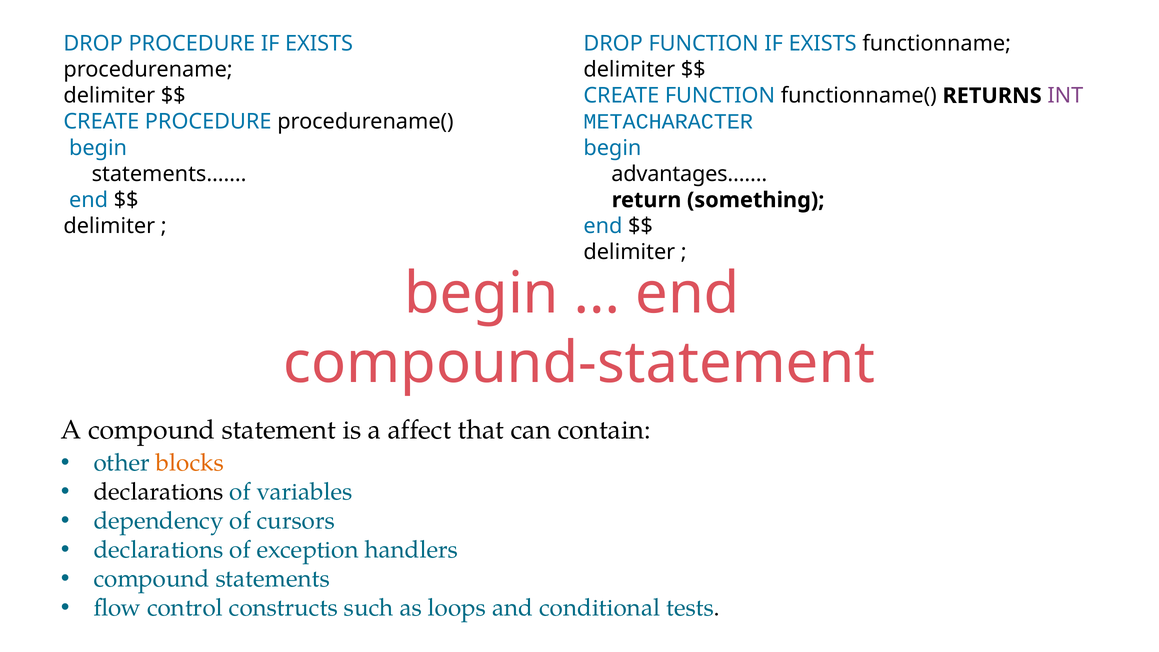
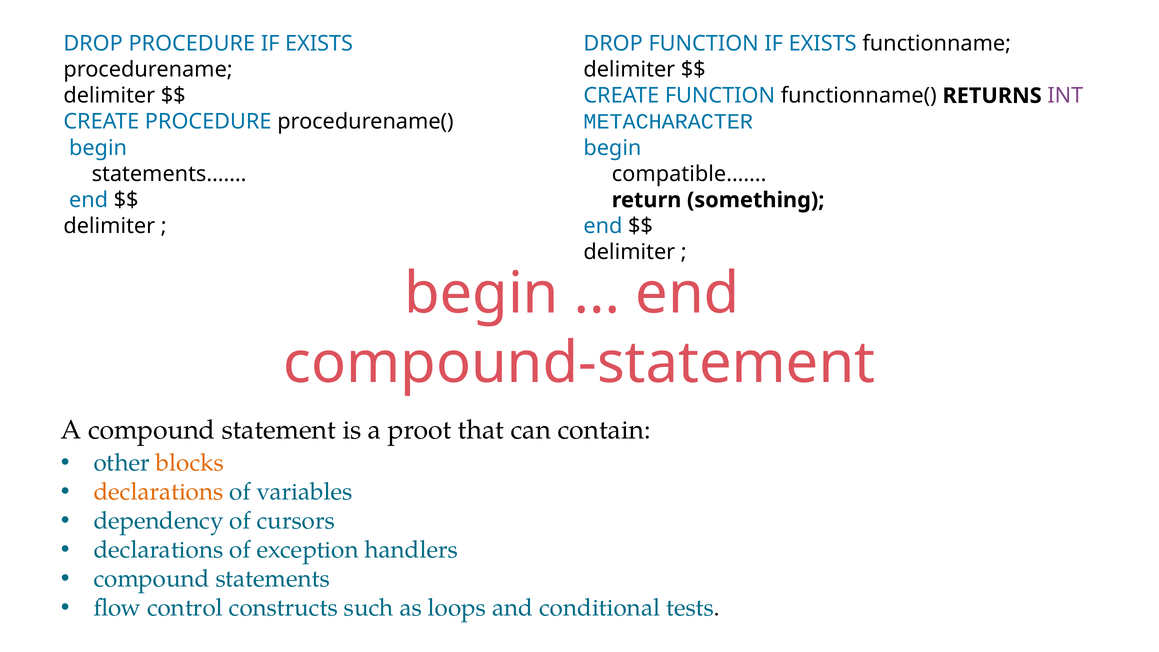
advantages……: advantages…… -> compatible…… (689, 174)
affect: affect -> proot (420, 430)
declarations colour: black -> orange (158, 492)
